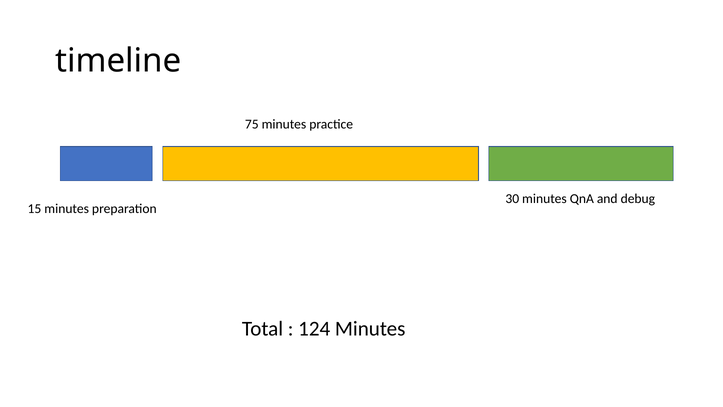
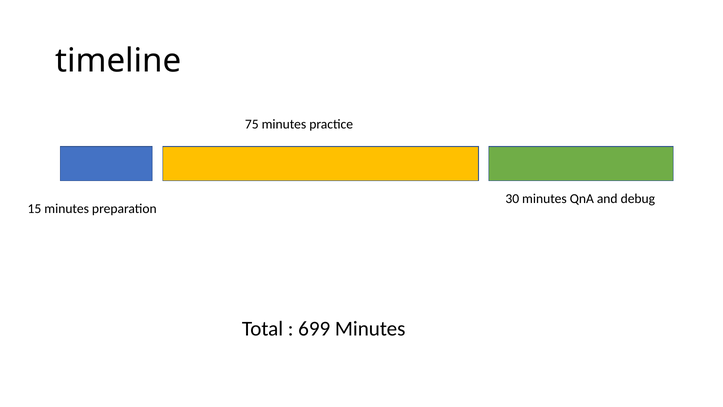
124: 124 -> 699 (314, 328)
